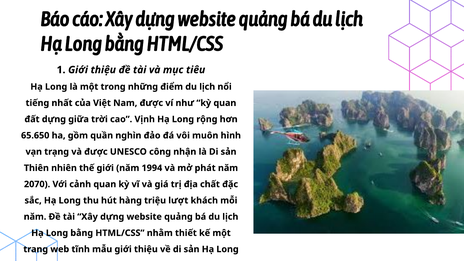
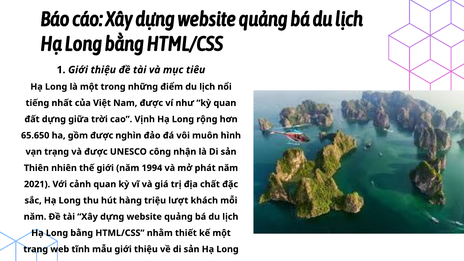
gồm quần: quần -> được (102, 135)
2070: 2070 -> 2021 (37, 184)
